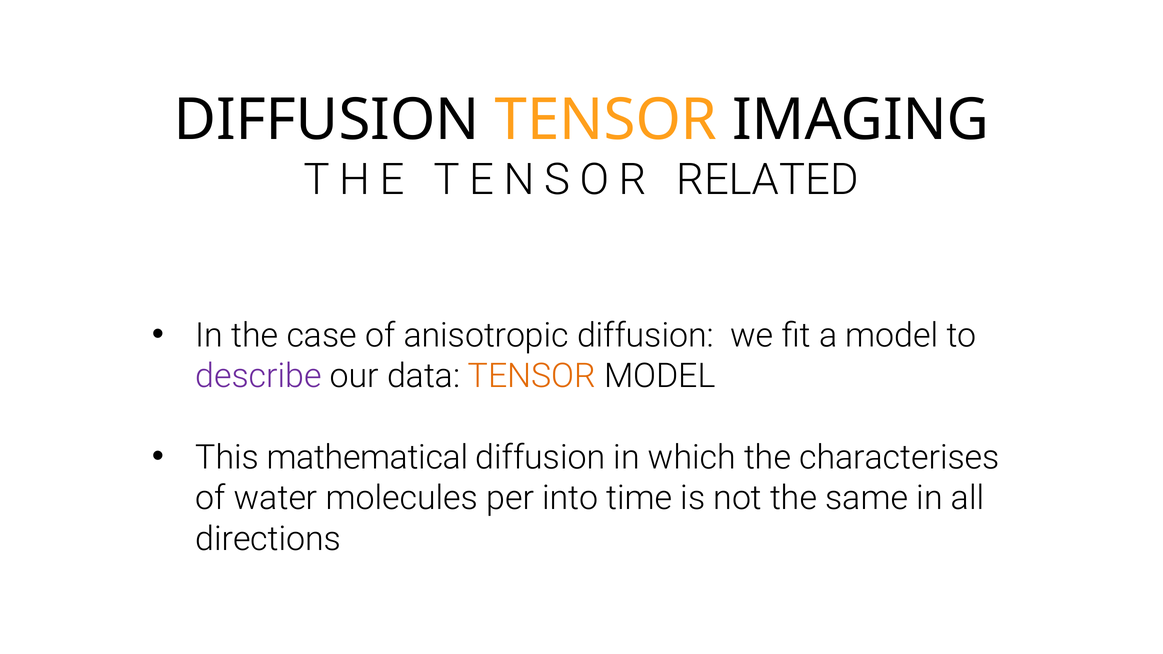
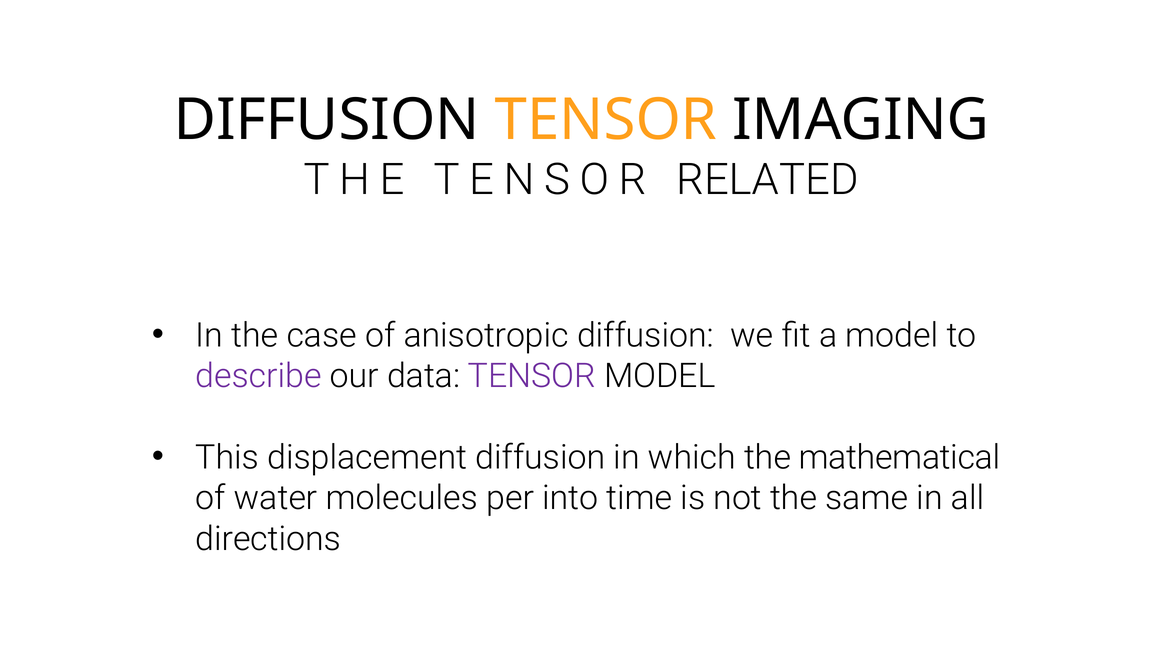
TENSOR colour: orange -> purple (532, 376)
mathematical: mathematical -> displacement (367, 458)
characterises: characterises -> mathematical (899, 458)
